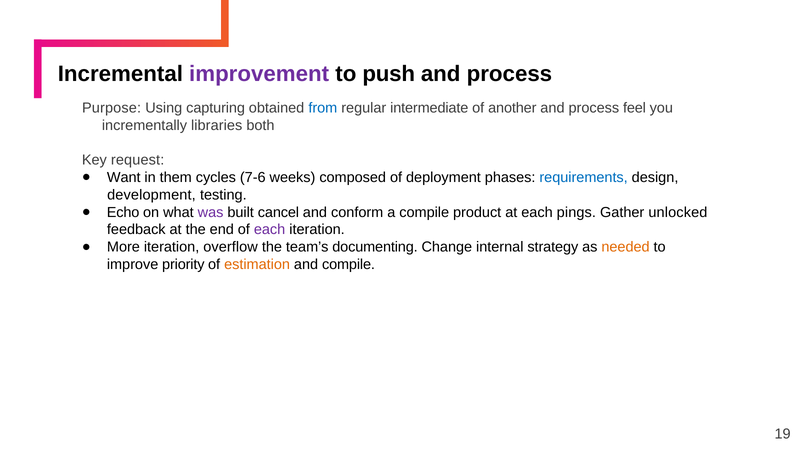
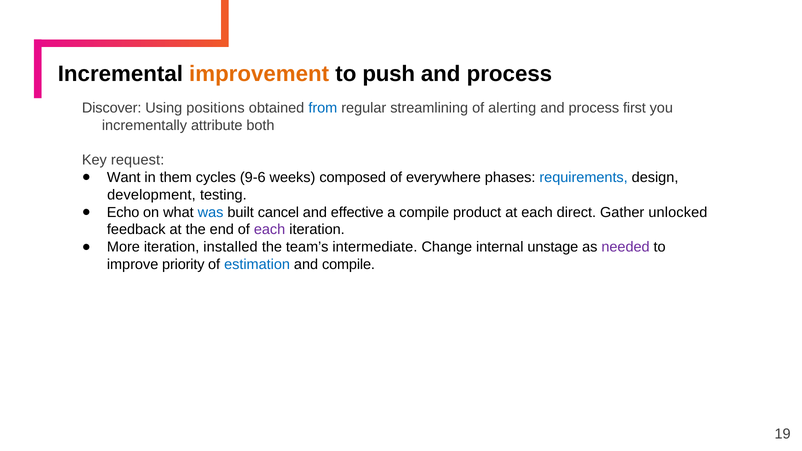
improvement colour: purple -> orange (259, 74)
Purpose: Purpose -> Discover (112, 108)
capturing: capturing -> positions (215, 108)
intermediate: intermediate -> streamlining (429, 108)
another: another -> alerting (512, 108)
feel: feel -> first (634, 108)
libraries: libraries -> attribute (217, 125)
7-6: 7-6 -> 9-6 (253, 178)
deployment: deployment -> everywhere (443, 178)
was colour: purple -> blue (211, 212)
conform: conform -> effective (357, 212)
pings: pings -> direct (576, 212)
overflow: overflow -> installed (231, 247)
documenting: documenting -> intermediate (375, 247)
strategy: strategy -> unstage (553, 247)
needed colour: orange -> purple (626, 247)
estimation colour: orange -> blue (257, 265)
